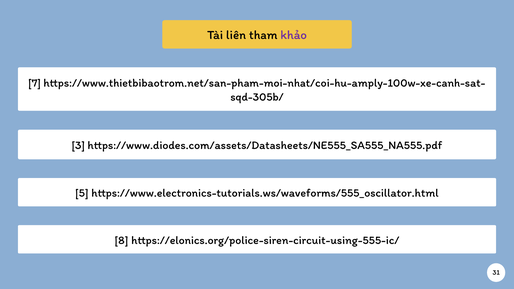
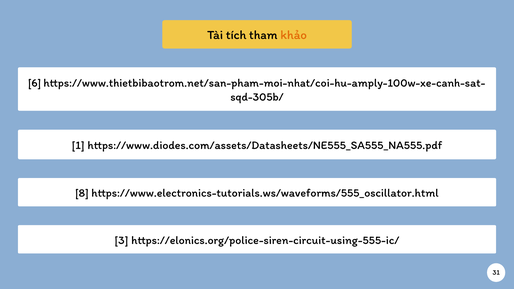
liên: liên -> tích (236, 35)
khảo colour: purple -> orange (294, 35)
7: 7 -> 6 (35, 83)
3: 3 -> 1 (78, 145)
5: 5 -> 8 (82, 193)
8: 8 -> 3 (121, 240)
